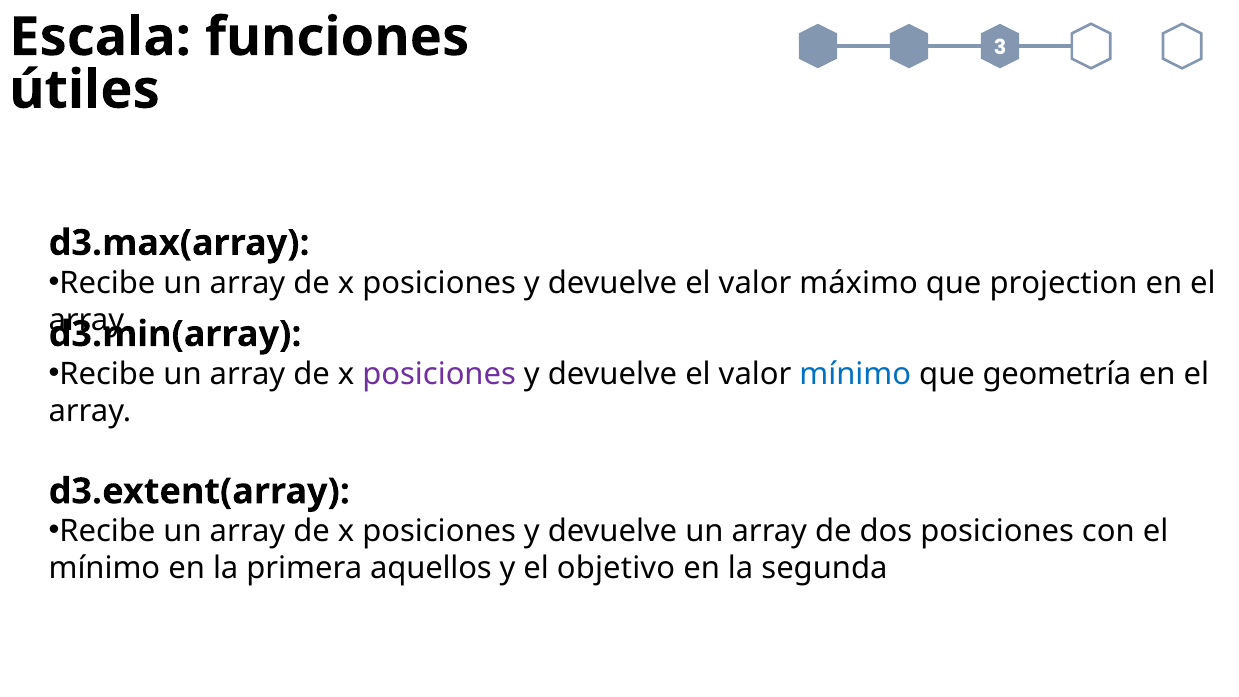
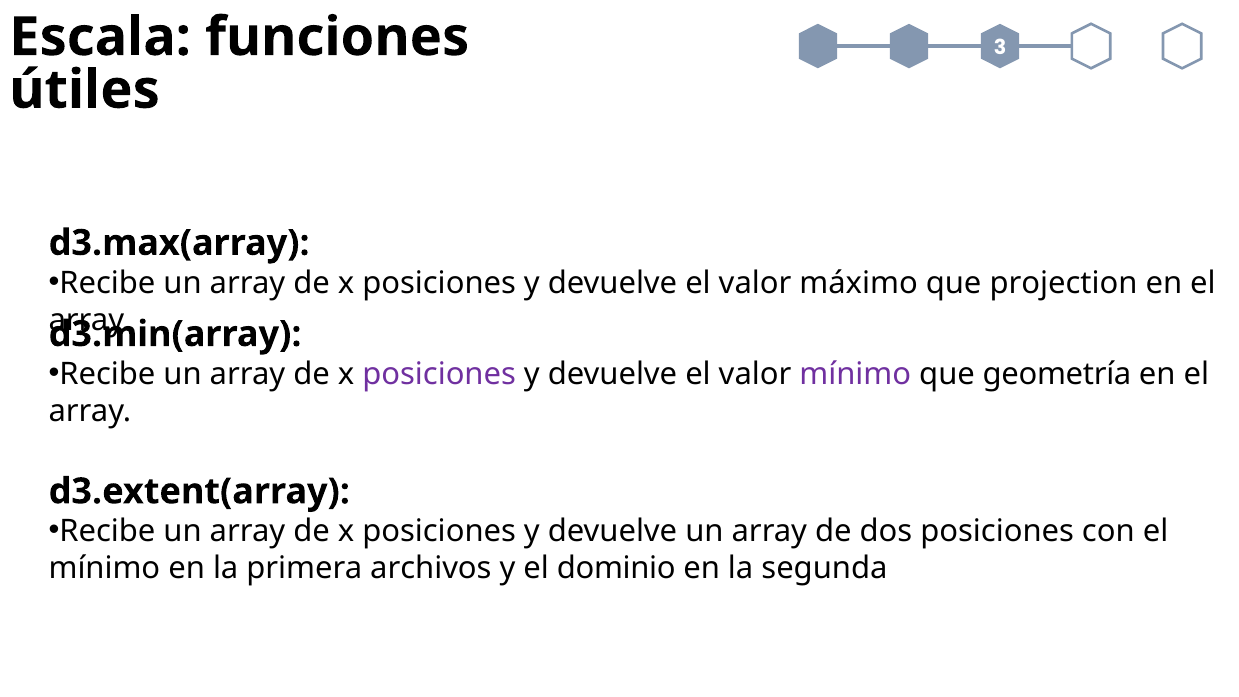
mínimo colour: blue -> purple (855, 374)
aquellos: aquellos -> archivos (431, 568)
objetivo: objetivo -> dominio (616, 568)
